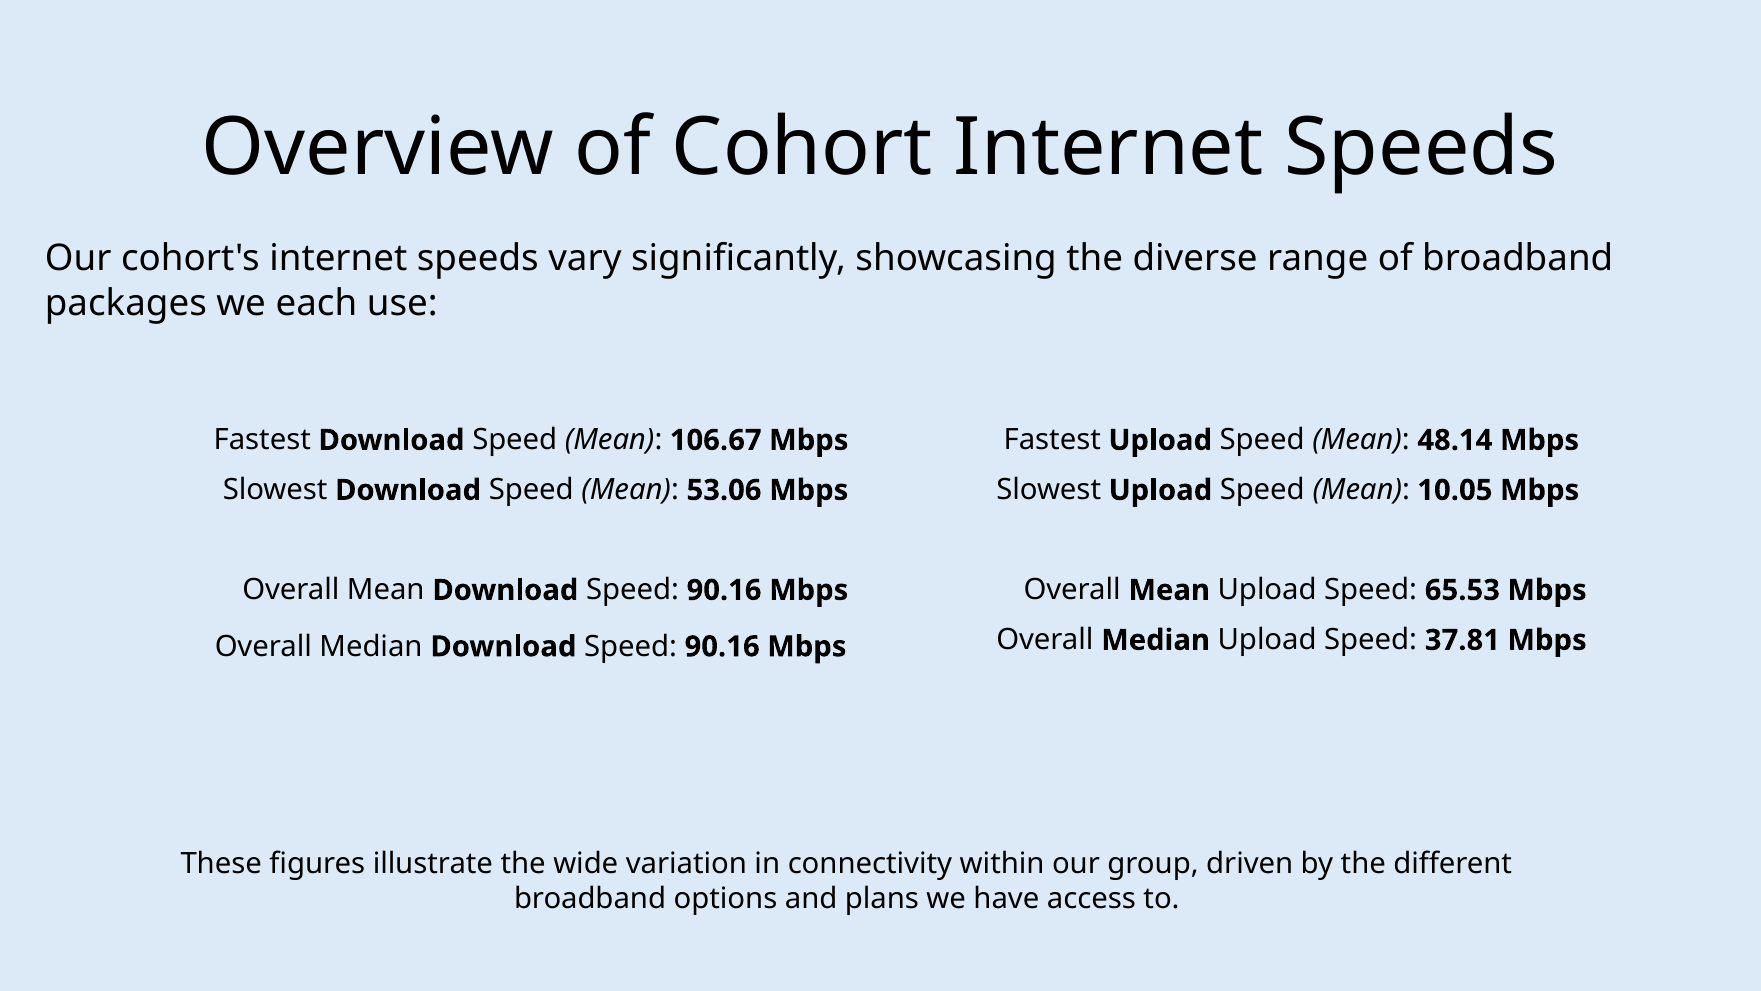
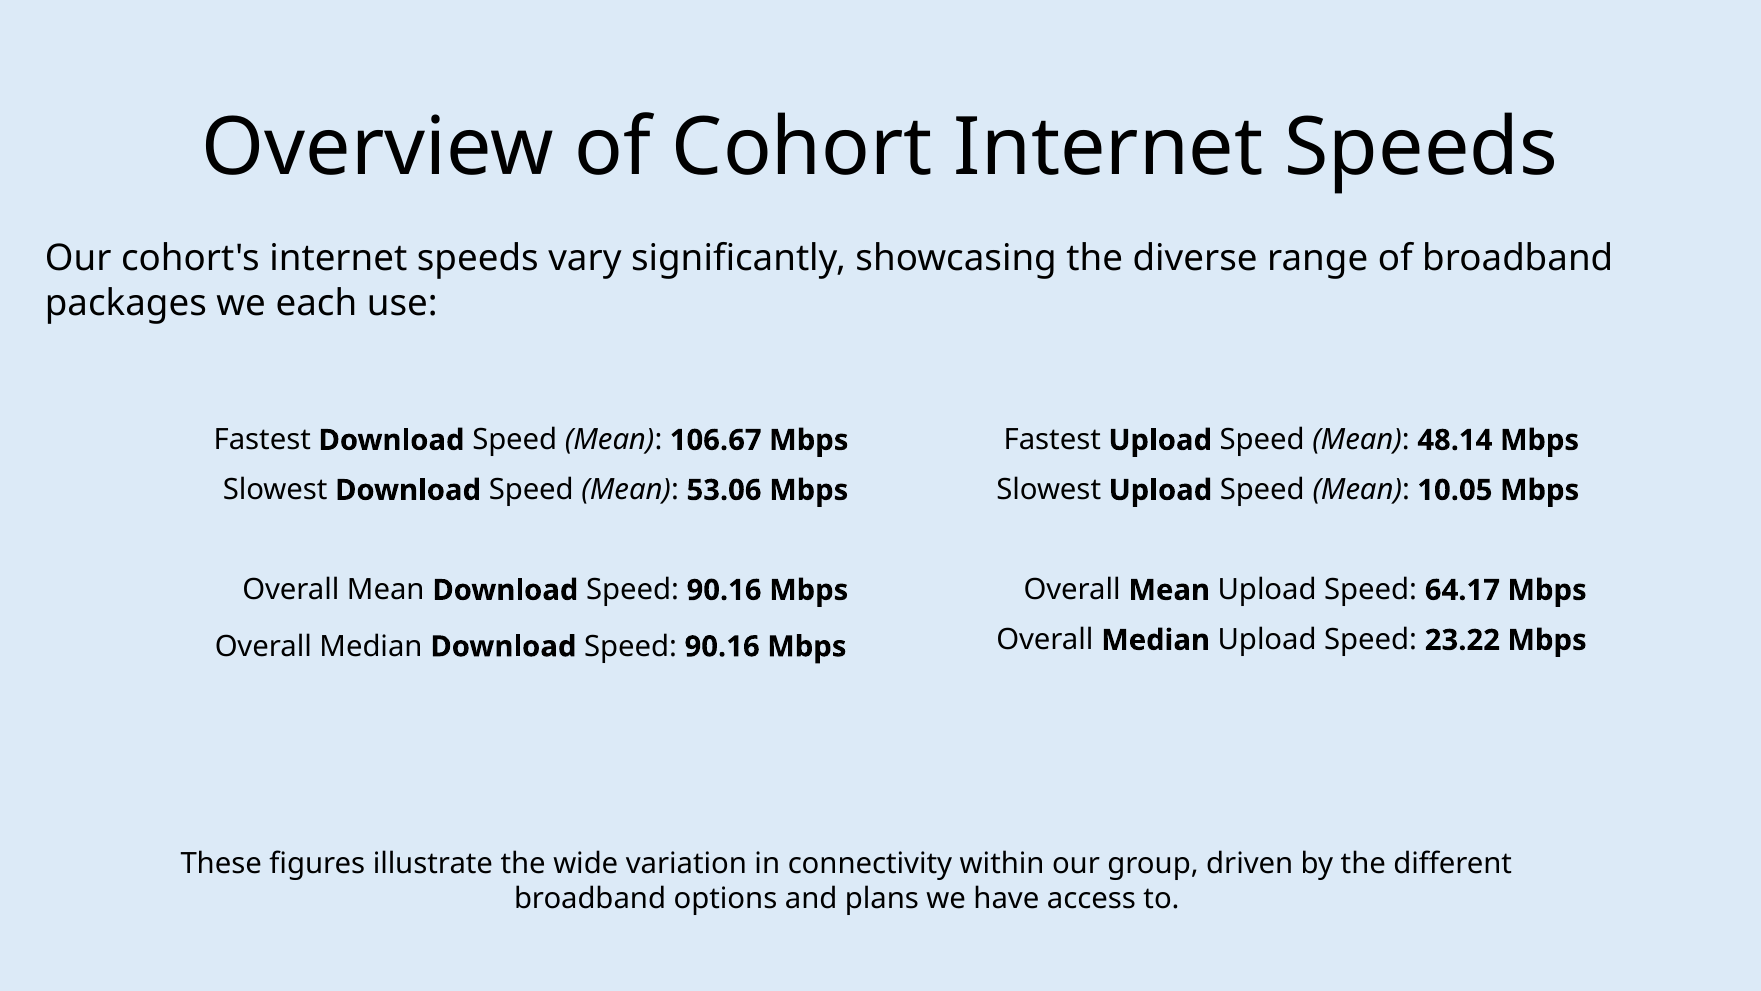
65.53: 65.53 -> 64.17 (1462, 590)
37.81: 37.81 -> 23.22 (1462, 640)
